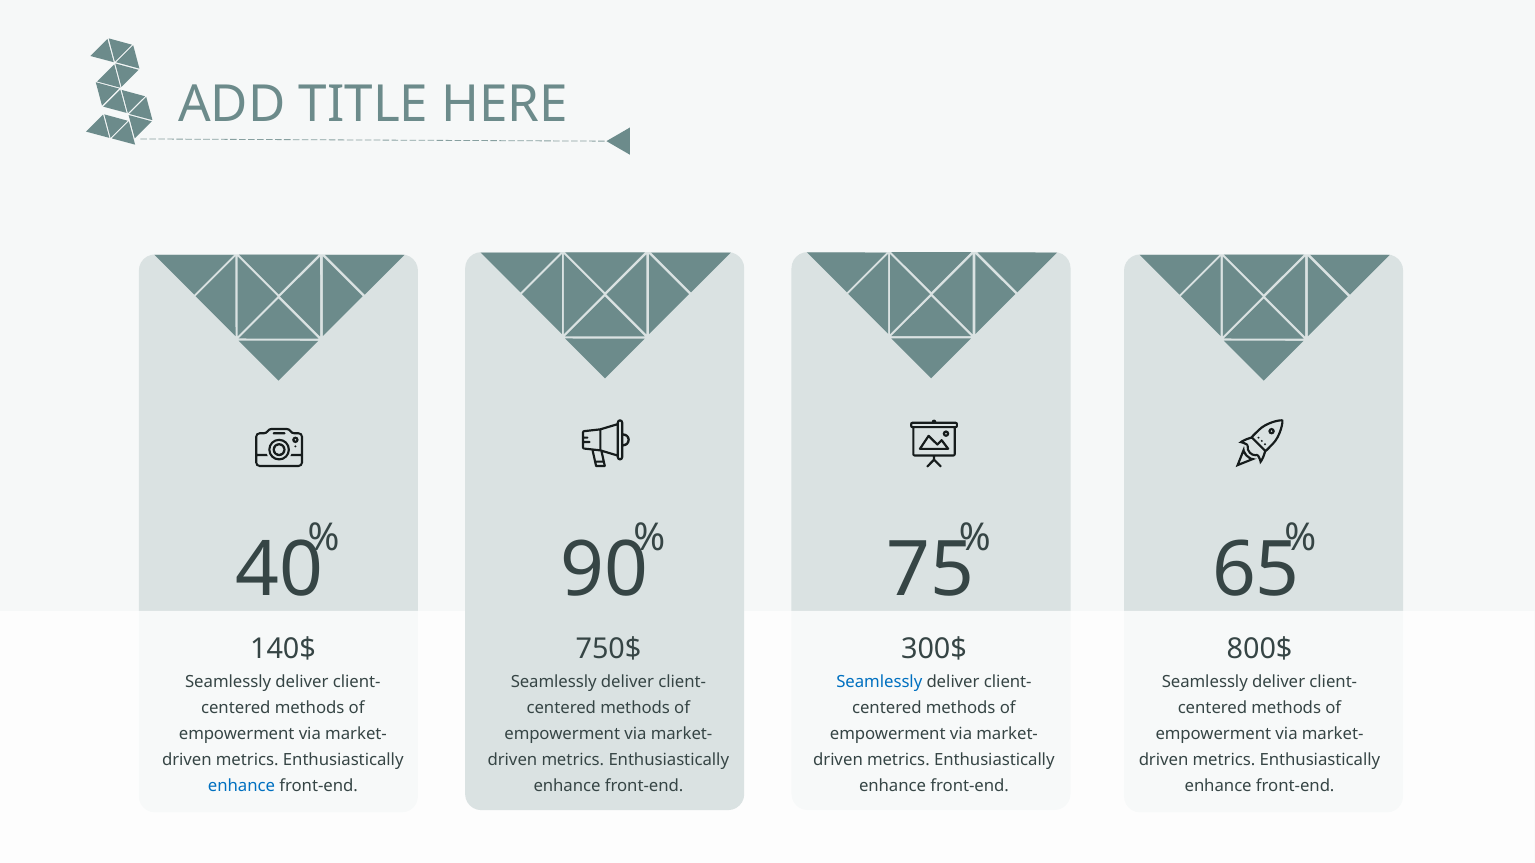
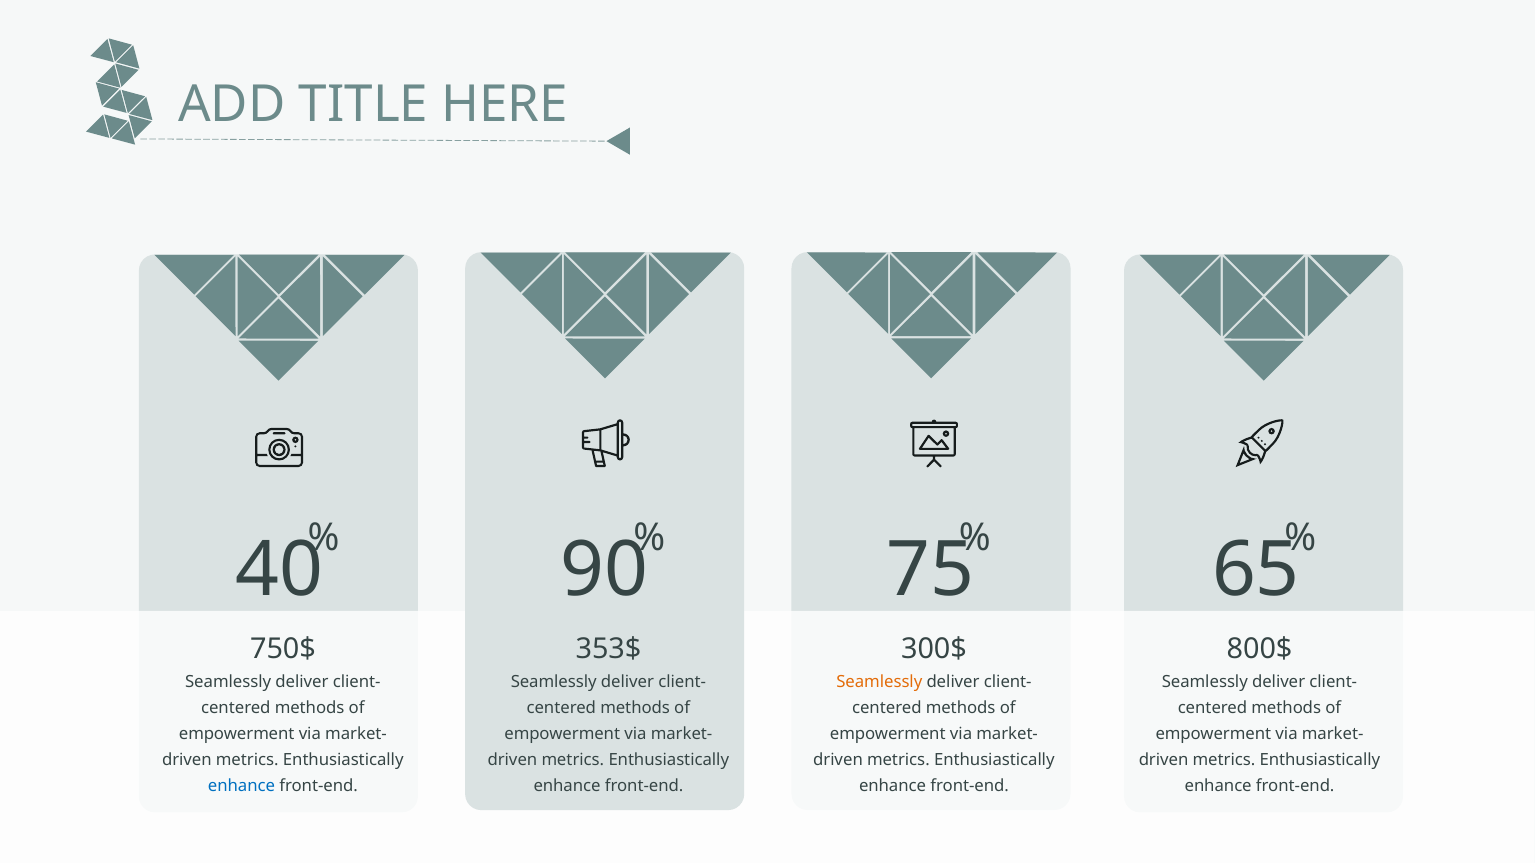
140$: 140$ -> 750$ (283, 649)
750$: 750$ -> 353$ (608, 649)
Seamlessly colour: blue -> orange (879, 682)
